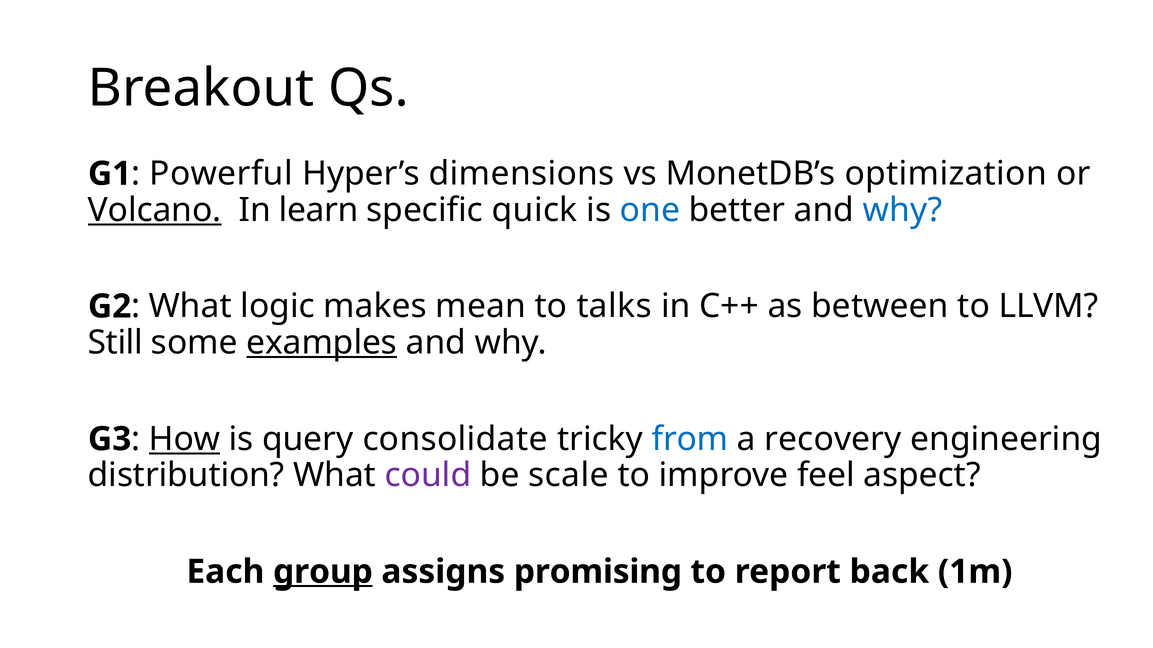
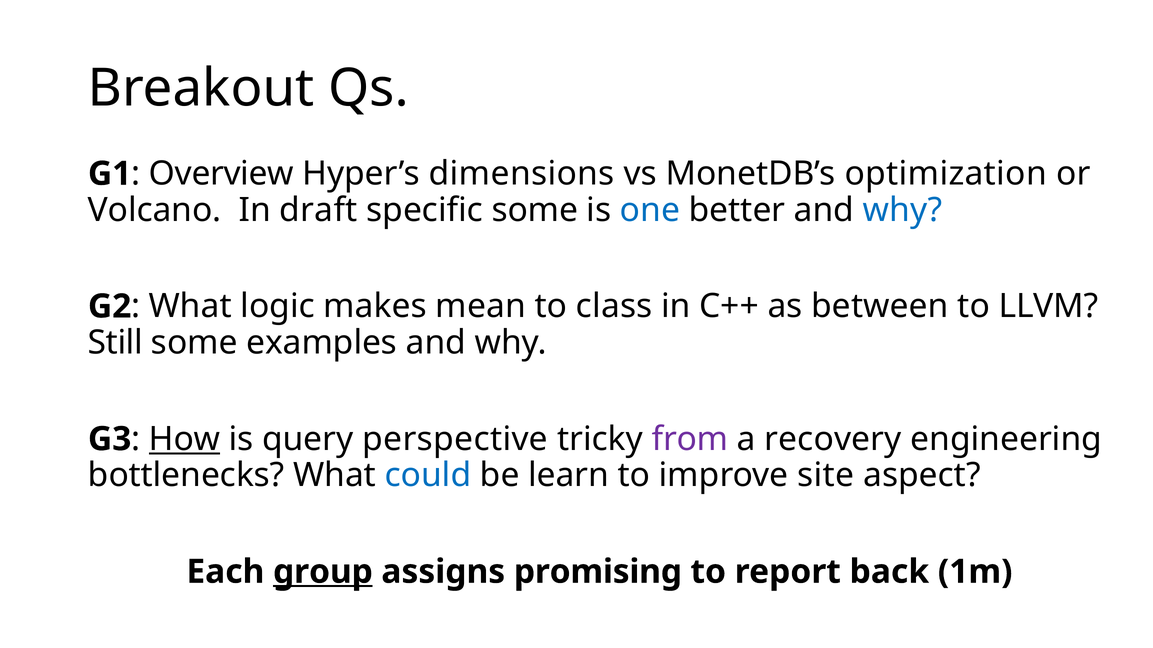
Powerful: Powerful -> Overview (221, 174)
Volcano underline: present -> none (155, 210)
learn: learn -> draft (318, 210)
specific quick: quick -> some (535, 210)
talks: talks -> class (614, 307)
examples underline: present -> none (322, 343)
consolidate: consolidate -> perspective (455, 439)
from colour: blue -> purple (690, 439)
distribution: distribution -> bottlenecks (186, 476)
could colour: purple -> blue (428, 476)
scale: scale -> learn (569, 476)
feel: feel -> site (826, 476)
